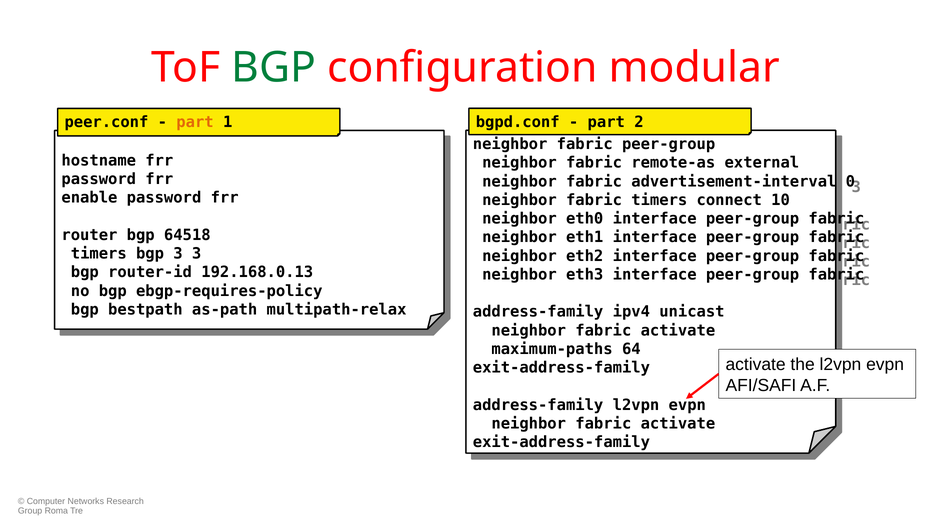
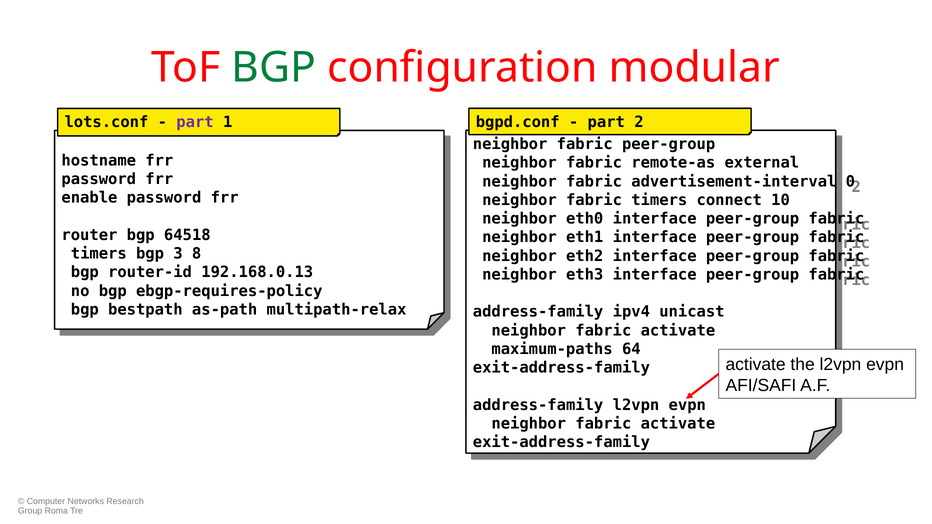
peer.conf: peer.conf -> lots.conf (106, 122)
part colour: orange -> purple (195, 122)
3: 3 -> 2 (856, 187)
3 3: 3 -> 8 (197, 254)
